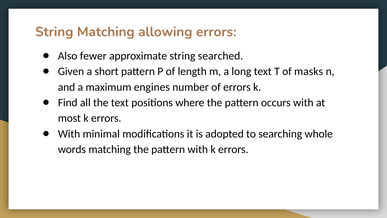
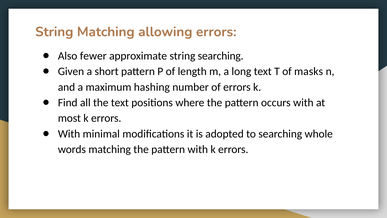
string searched: searched -> searching (221, 56)
engines: engines -> hashing (152, 87)
